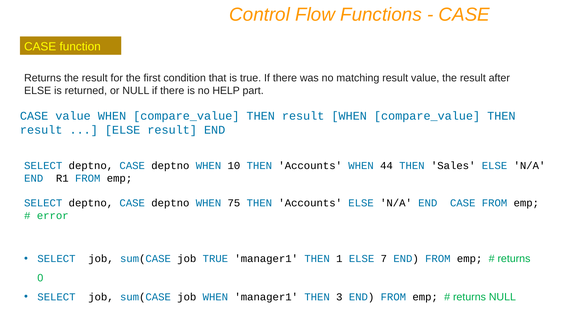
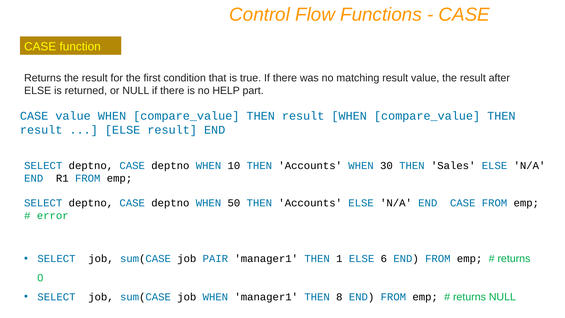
44: 44 -> 30 (386, 166)
75: 75 -> 50 (234, 203)
job TRUE: TRUE -> PAIR (215, 259)
7: 7 -> 6 (384, 259)
3: 3 -> 8 (339, 297)
